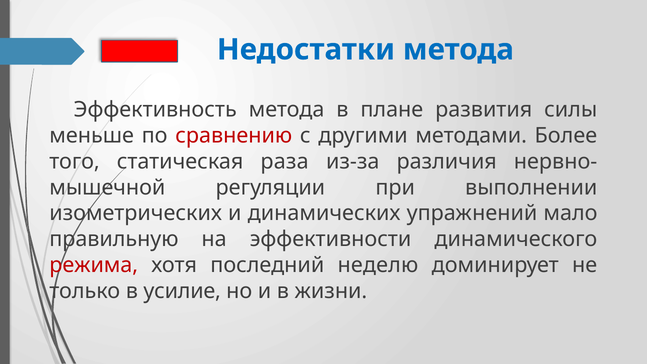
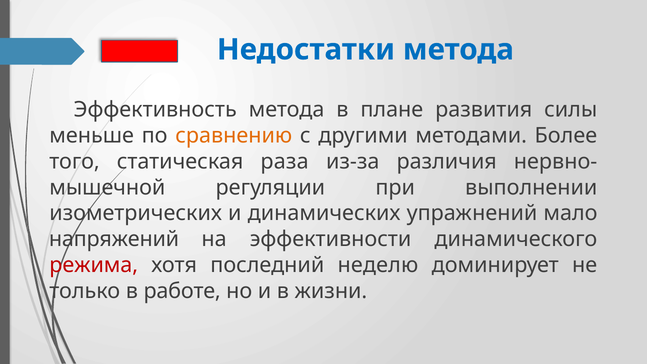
сравнению colour: red -> orange (234, 136)
правильную: правильную -> напряжений (114, 239)
усилие: усилие -> работе (182, 291)
